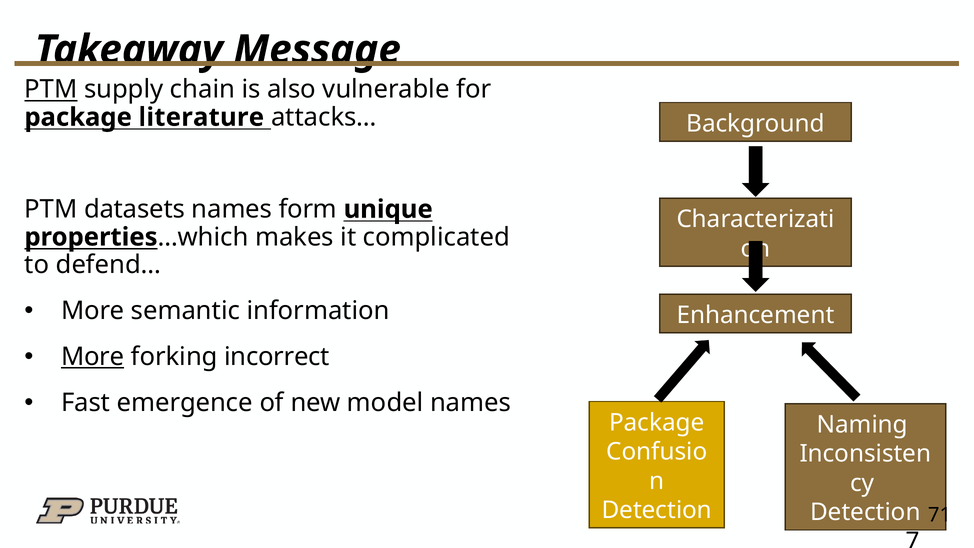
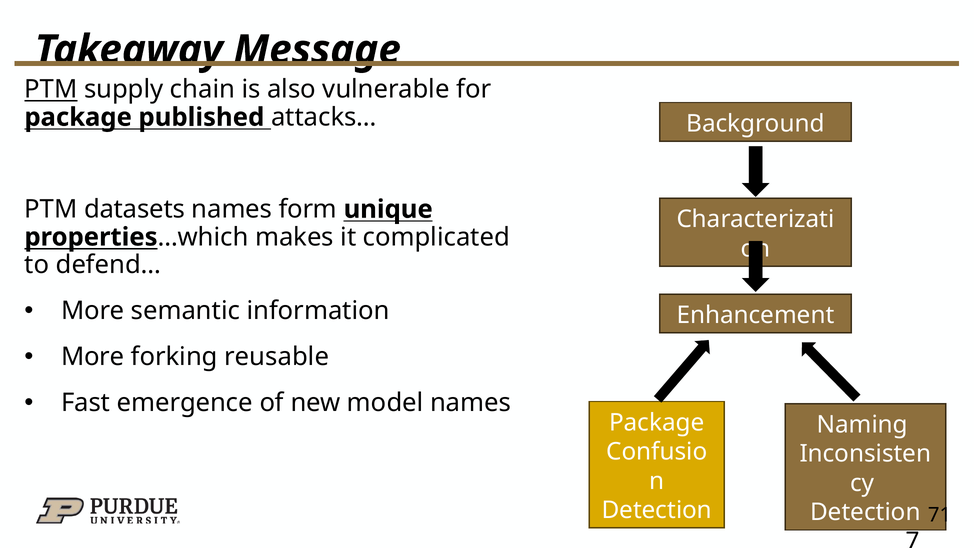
literature: literature -> published (201, 117)
More underline: present -> none (93, 357)
incorrect: incorrect -> reusable (277, 357)
